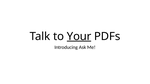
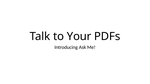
Your underline: present -> none (79, 36)
